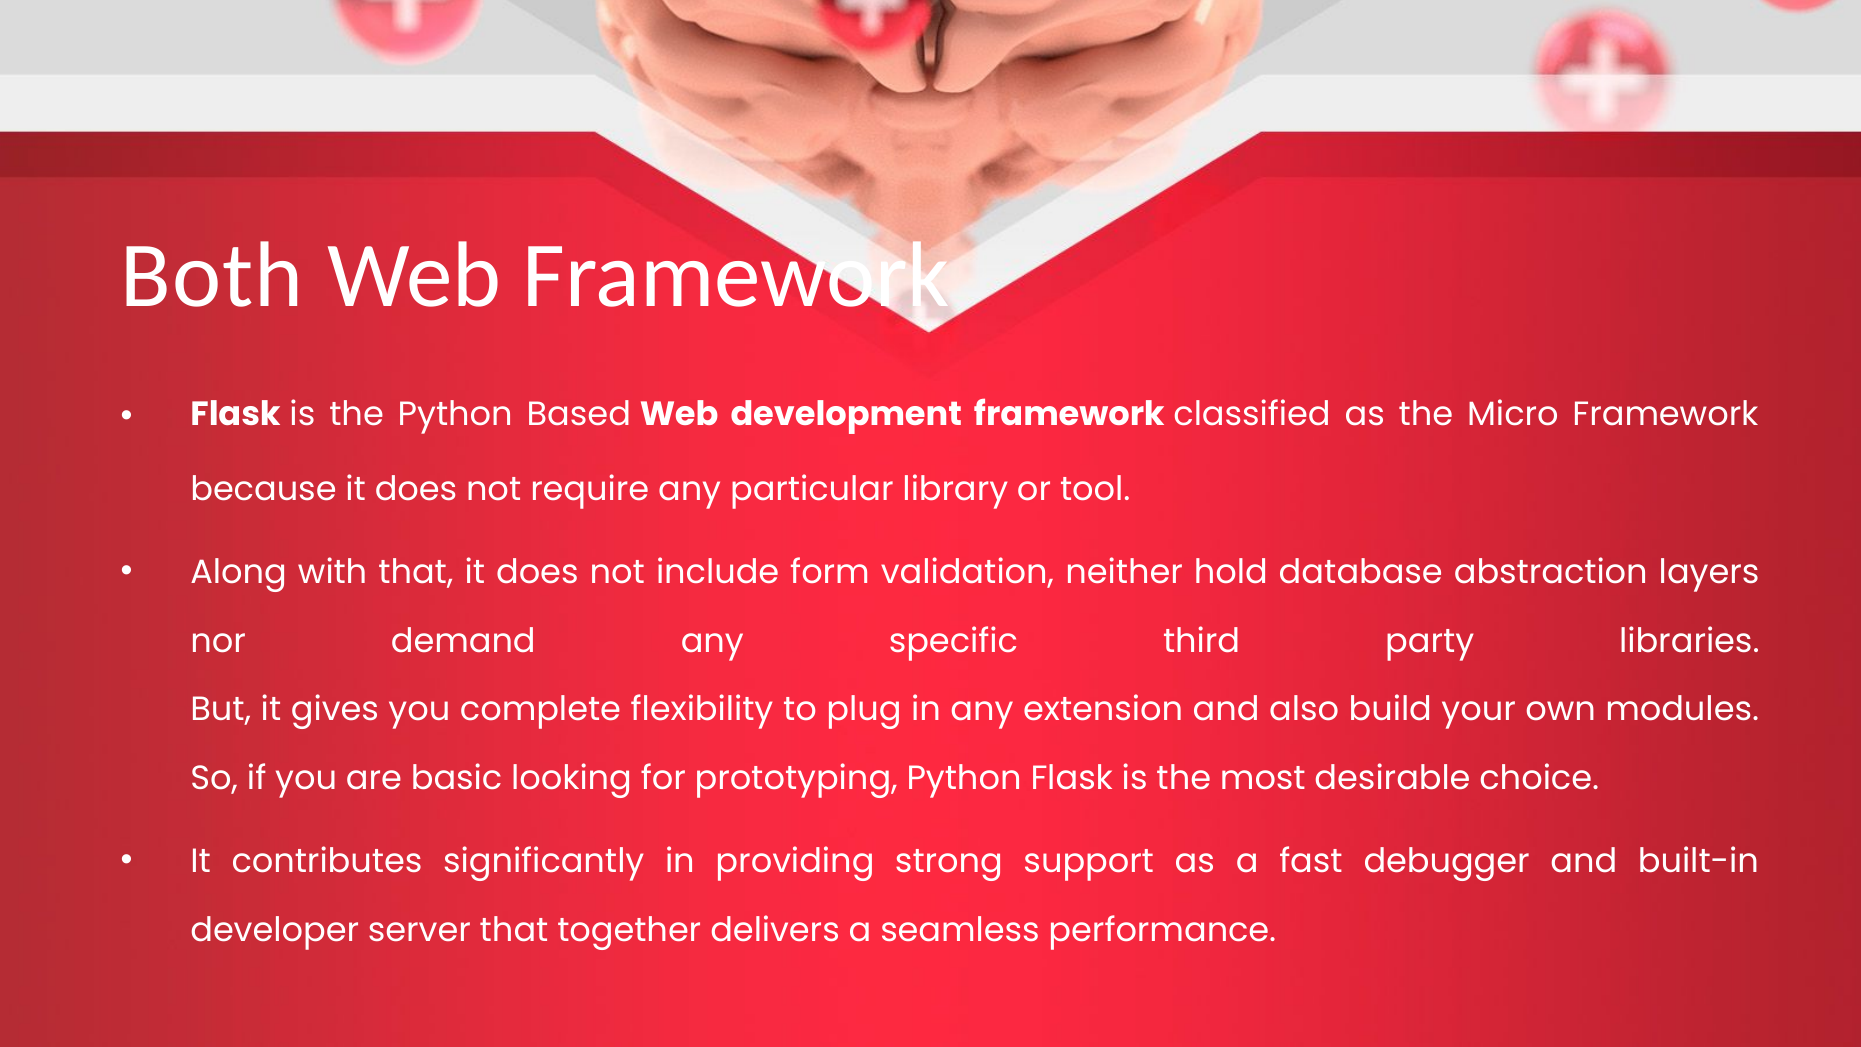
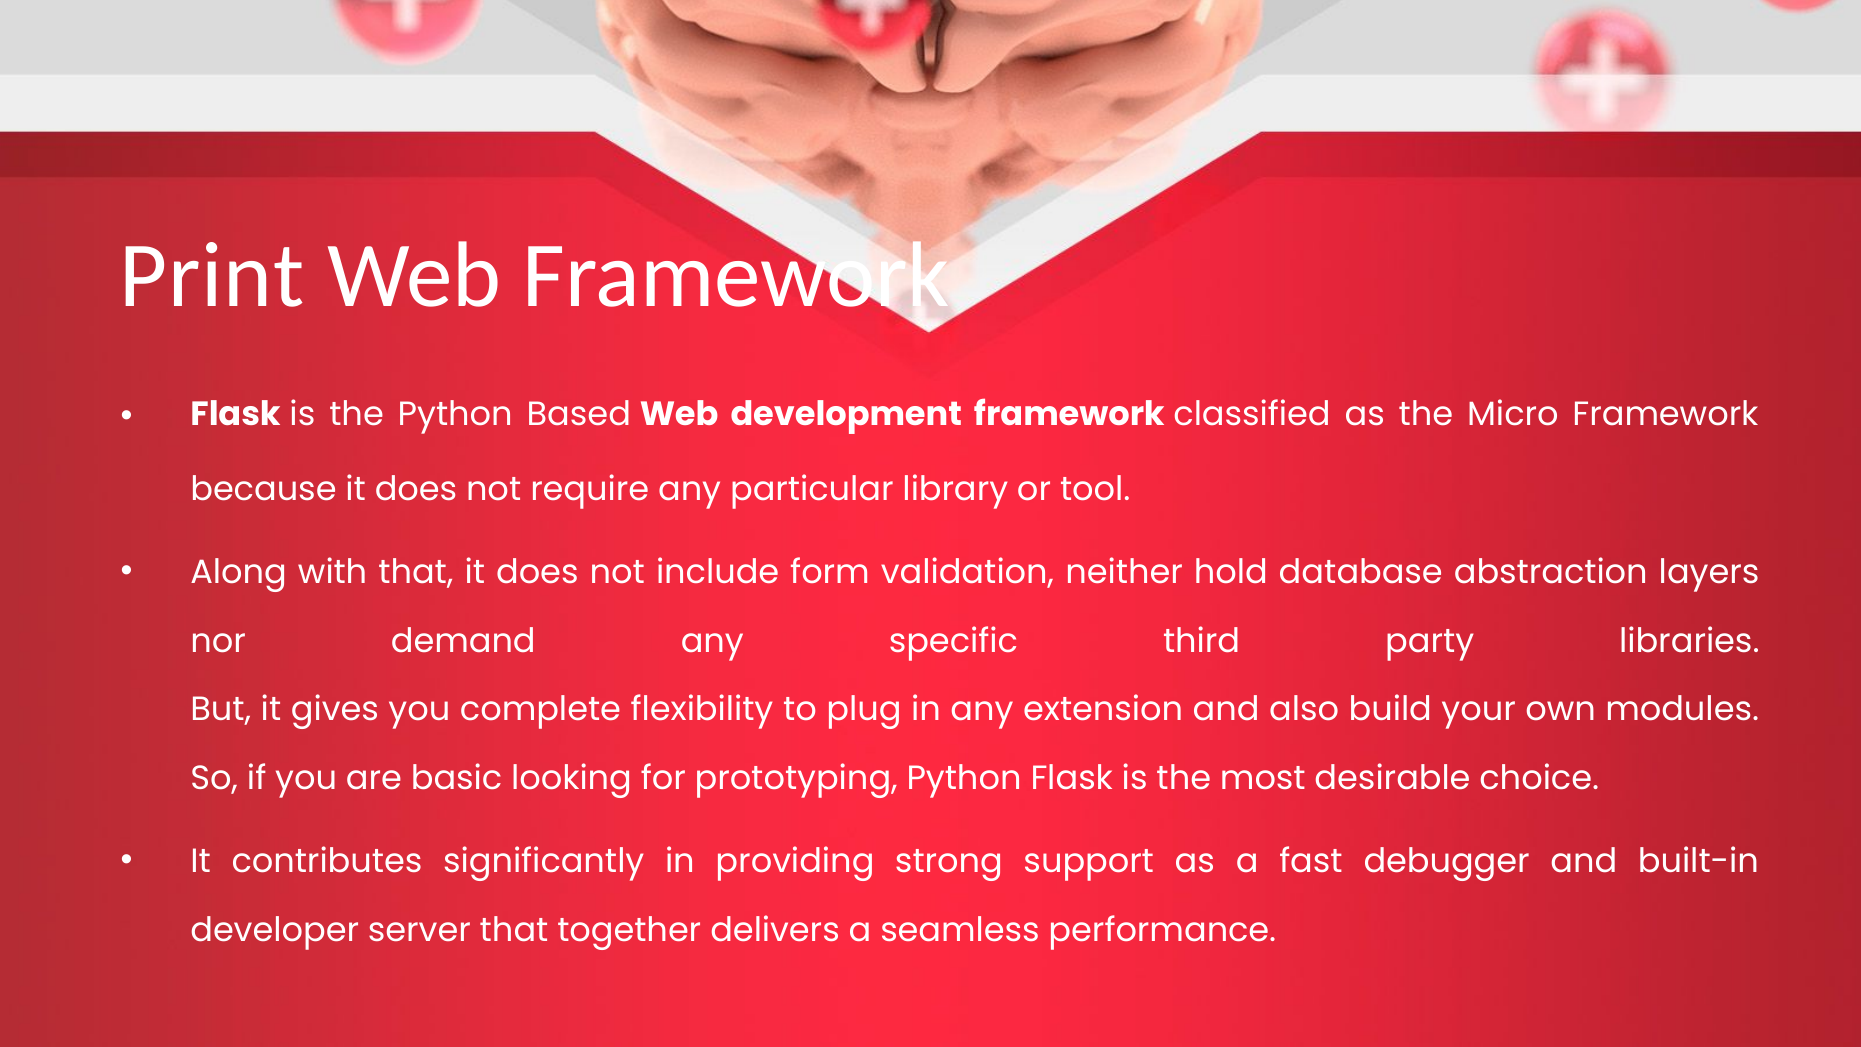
Both: Both -> Print (212, 275)
